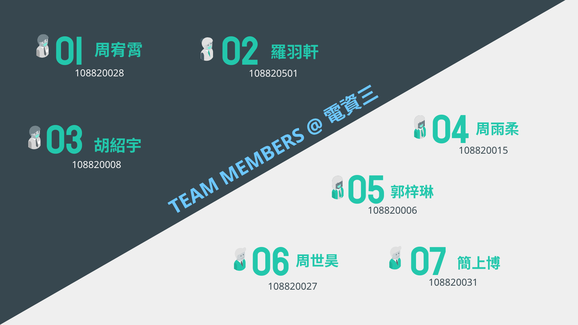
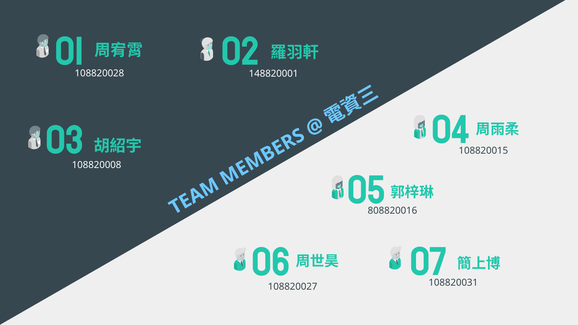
108820501: 108820501 -> 148820001 (274, 74)
108820006: 108820006 -> 808820016 (392, 211)
